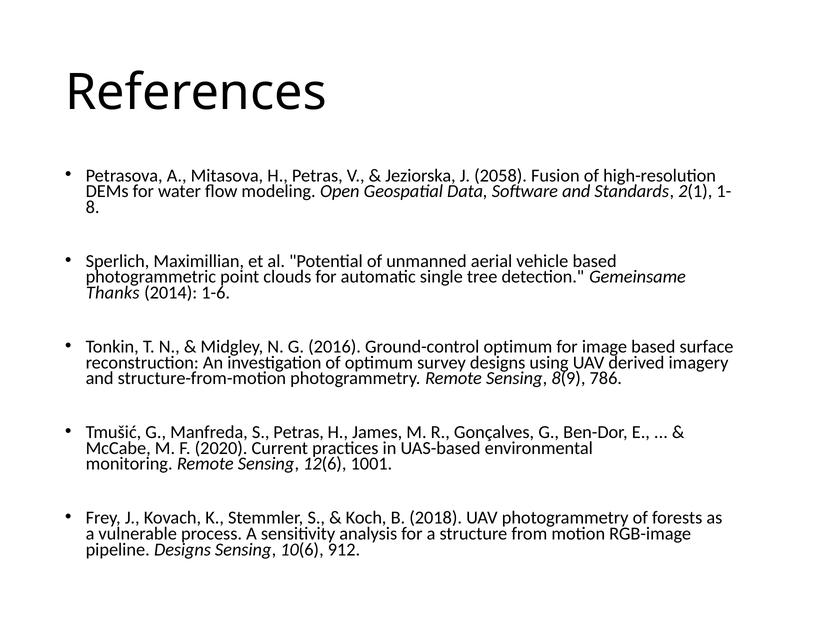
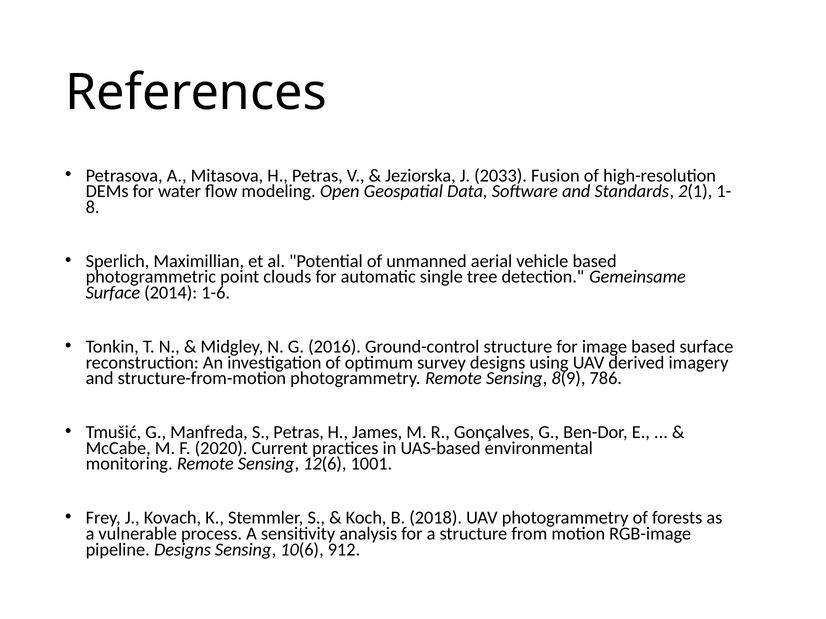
2058: 2058 -> 2033 (501, 176)
Thanks: Thanks -> Surface (113, 293)
Ground-control optimum: optimum -> structure (518, 347)
